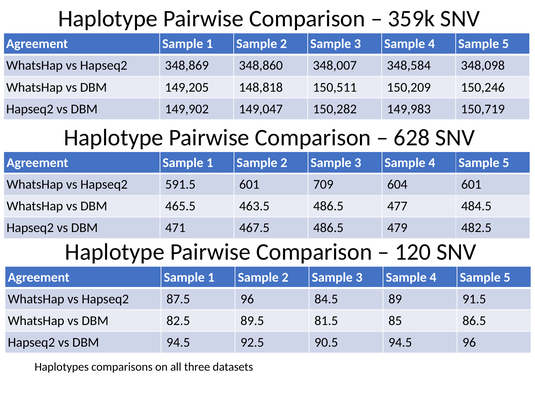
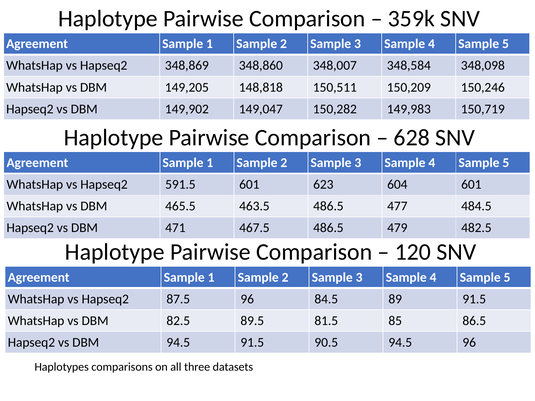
709: 709 -> 623 (323, 185)
94.5 92.5: 92.5 -> 91.5 (252, 343)
